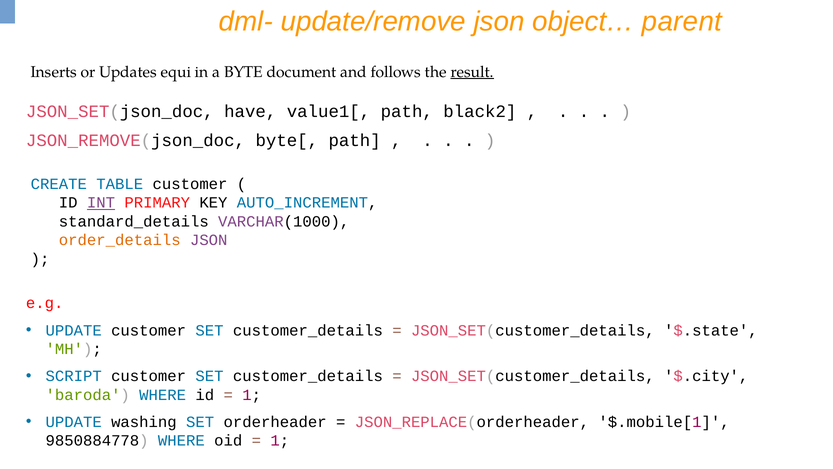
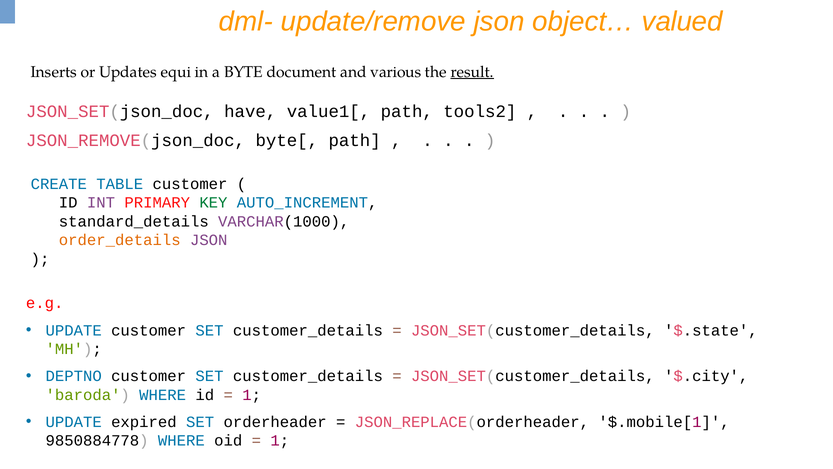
parent: parent -> valued (682, 22)
follows: follows -> various (396, 72)
black2: black2 -> tools2 (480, 111)
INT underline: present -> none (101, 203)
KEY colour: black -> green (213, 203)
SCRIPT: SCRIPT -> DEPTNO (74, 376)
washing: washing -> expired (144, 422)
